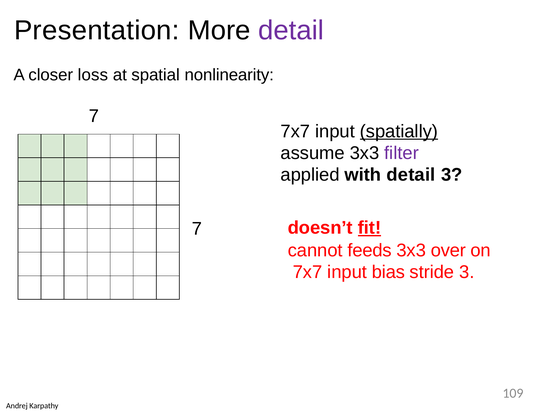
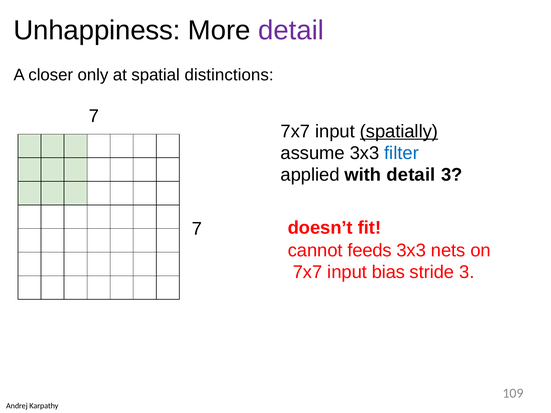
Presentation: Presentation -> Unhappiness (97, 30)
loss: loss -> only (93, 75)
nonlinearity: nonlinearity -> distinctions (229, 75)
filter colour: purple -> blue (402, 153)
fit underline: present -> none (369, 228)
over: over -> nets (448, 251)
